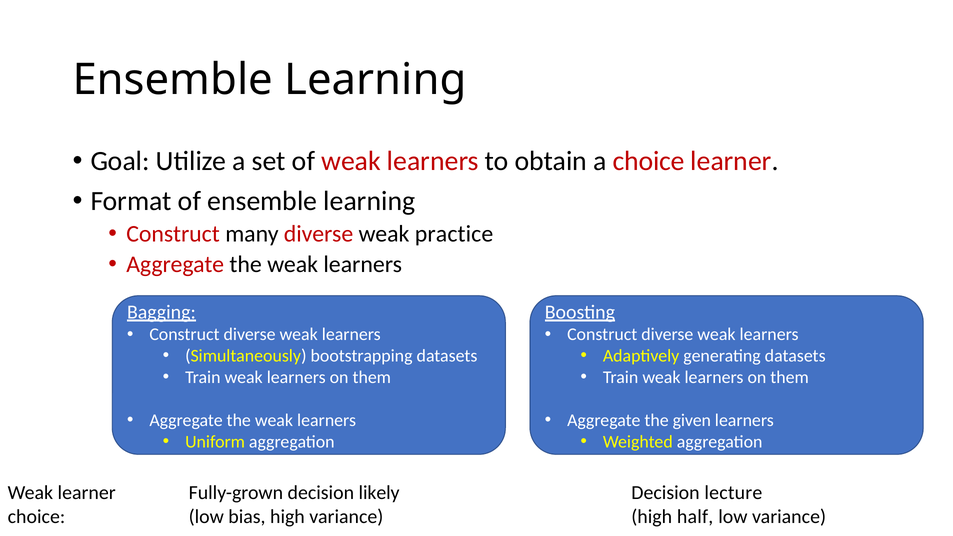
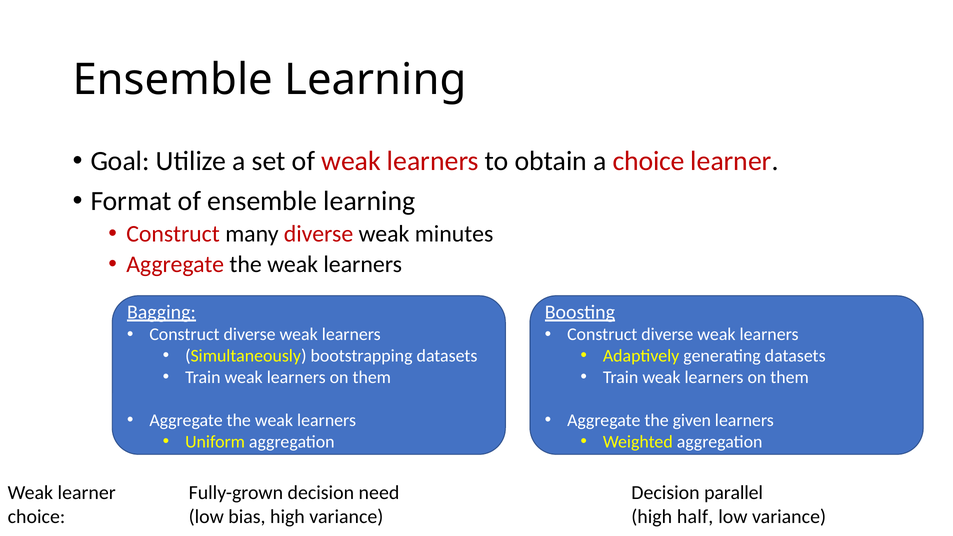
practice: practice -> minutes (454, 234)
likely: likely -> need (379, 493)
lecture: lecture -> parallel (734, 493)
